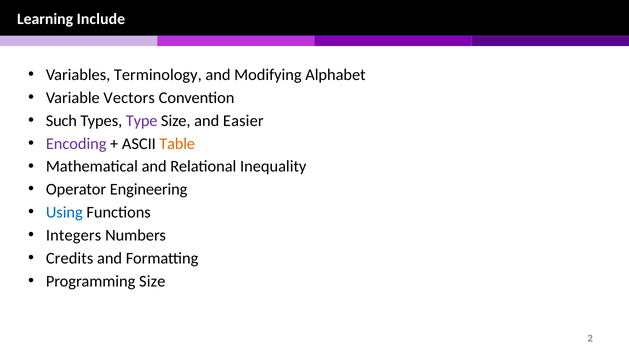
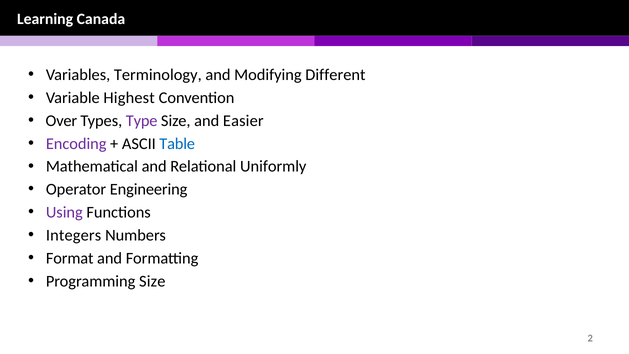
Include: Include -> Canada (101, 19)
Alphabet: Alphabet -> Different (335, 75)
Vectors: Vectors -> Highest (129, 98)
Such: Such -> Over (61, 121)
Table colour: orange -> blue (177, 144)
Inequality: Inequality -> Uniformly (273, 166)
Using colour: blue -> purple (64, 212)
Credits: Credits -> Format (70, 258)
